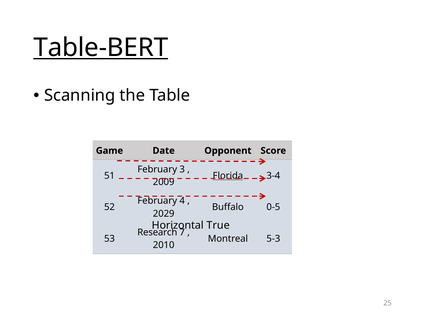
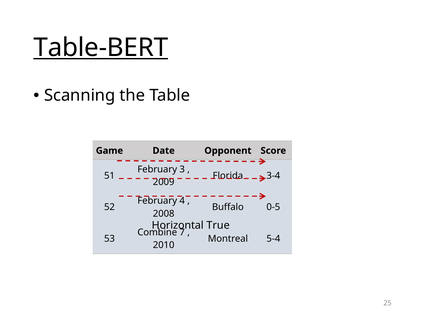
Florida underline: present -> none (228, 176)
2029: 2029 -> 2008 (164, 214)
Research: Research -> Combine (157, 233)
5-3: 5-3 -> 5-4 (273, 239)
